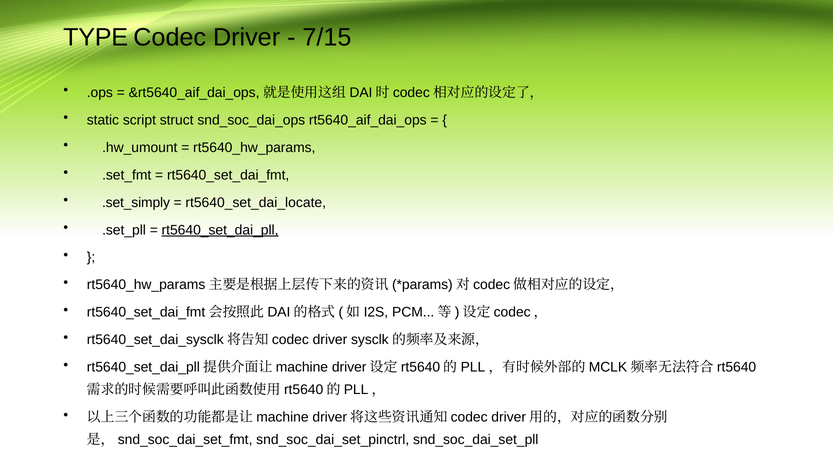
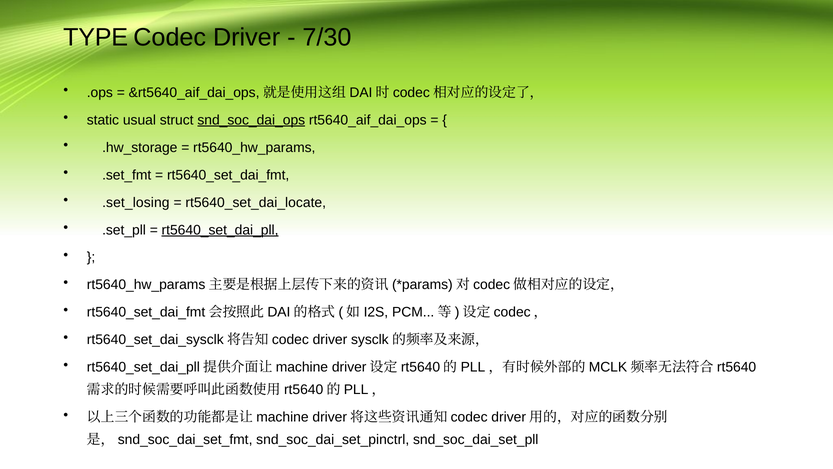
7/15: 7/15 -> 7/30 (327, 38)
script: script -> usual (139, 120)
snd_soc_dai_ops underline: none -> present (251, 120)
.hw_umount: .hw_umount -> .hw_storage (140, 147)
.set_simply: .set_simply -> .set_losing (136, 202)
